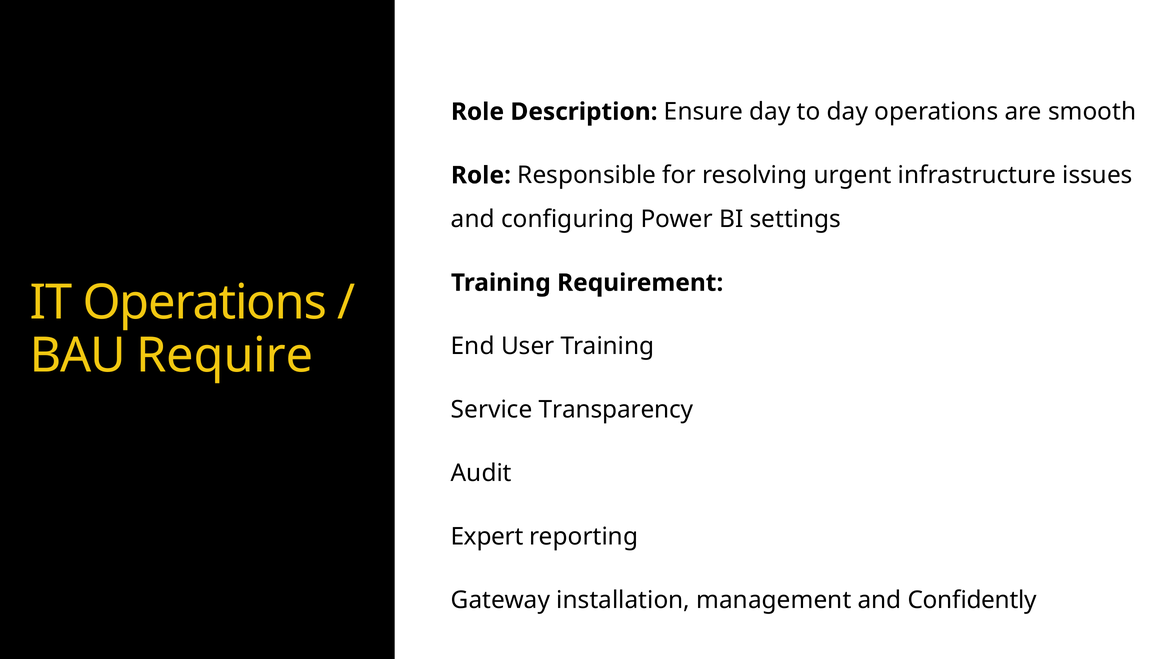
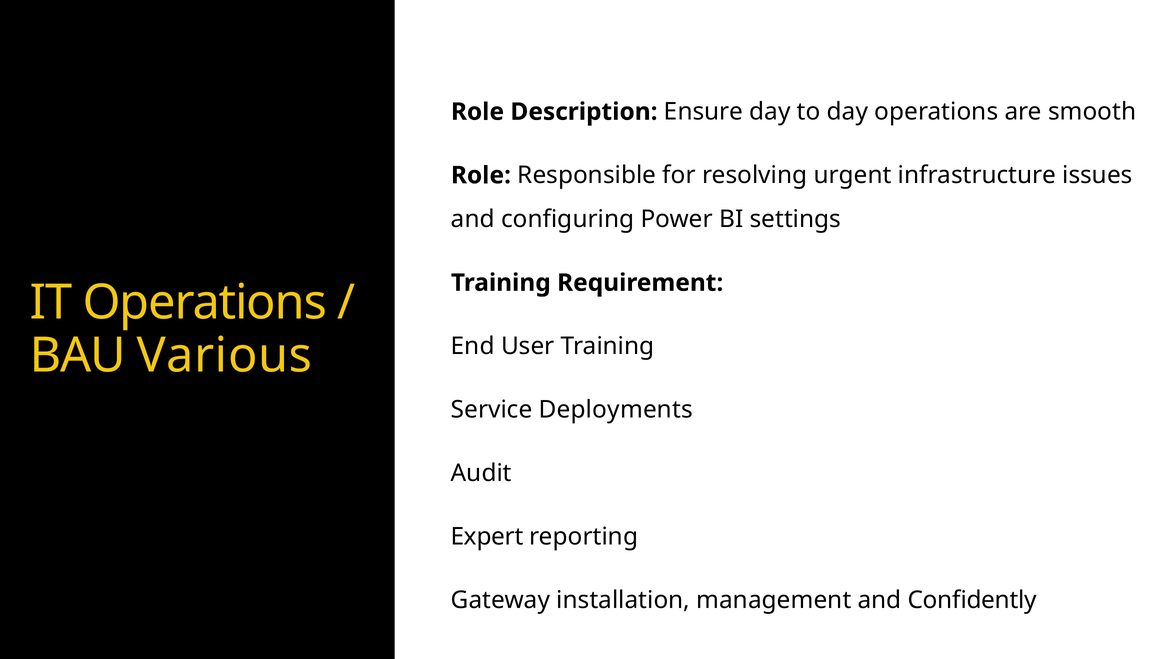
Require: Require -> Various (224, 356)
Transparency: Transparency -> Deployments (616, 410)
